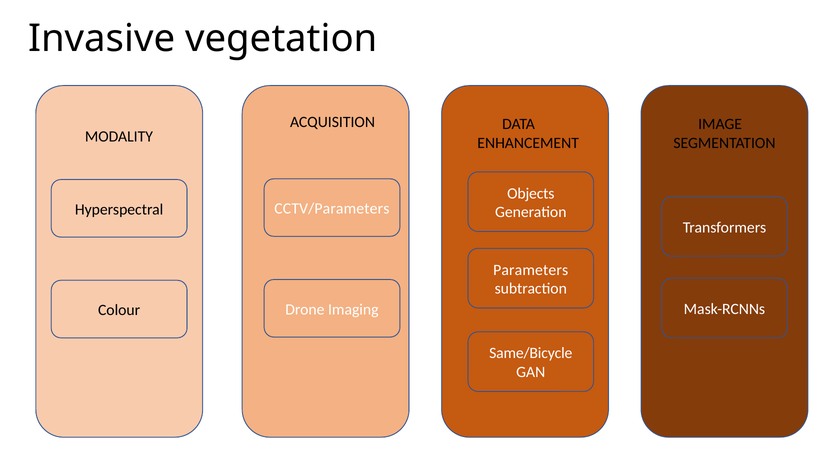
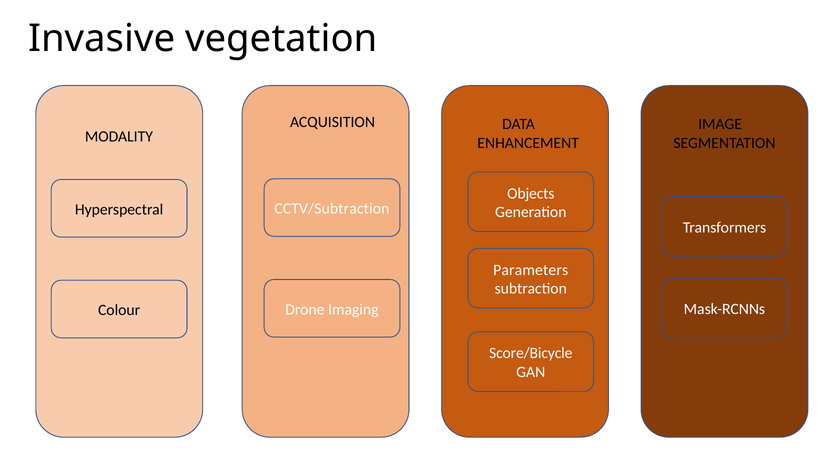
CCTV/Parameters: CCTV/Parameters -> CCTV/Subtraction (332, 209)
Same/Bicycle: Same/Bicycle -> Score/Bicycle (531, 353)
